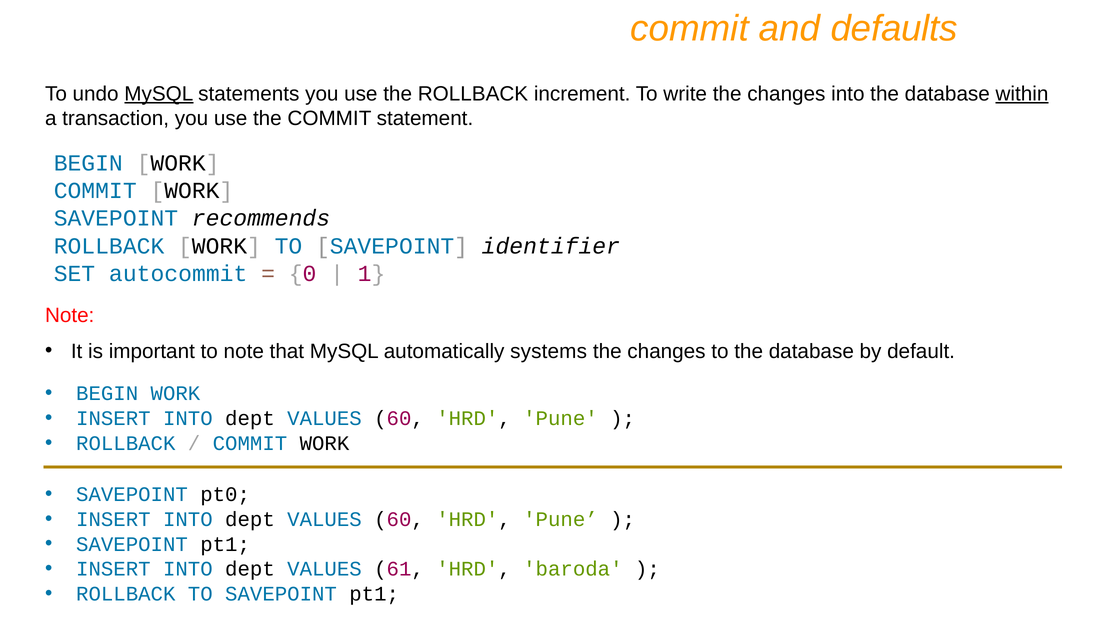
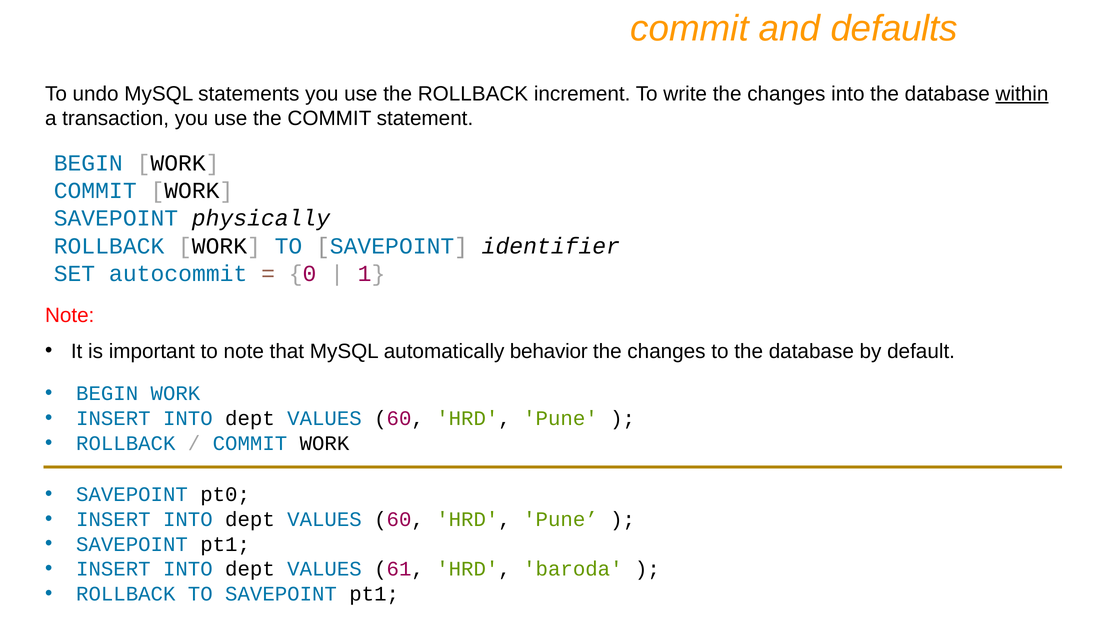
MySQL underline: present -> none (159, 94)
recommends: recommends -> physically (261, 218)
systems: systems -> behavior (549, 351)
